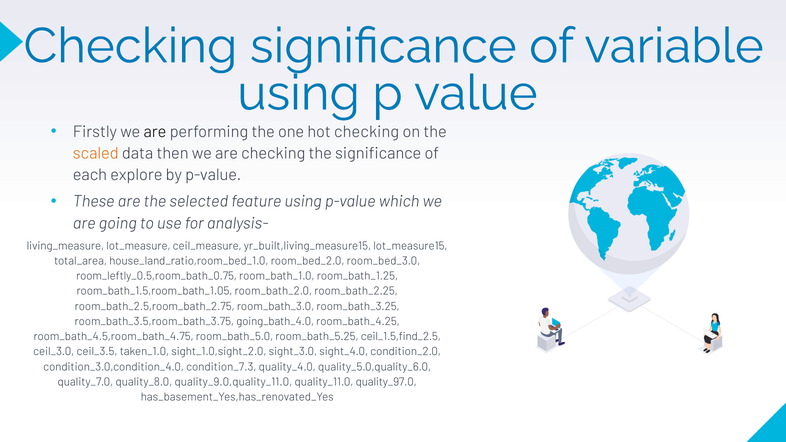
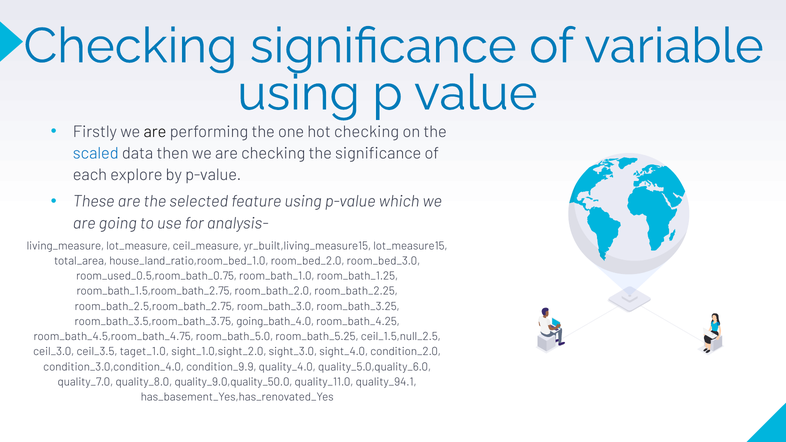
scaled colour: orange -> blue (96, 153)
room_leftly_0.5,room_bath_0.75: room_leftly_0.5,room_bath_0.75 -> room_used_0.5,room_bath_0.75 (157, 276)
room_bath_1.5,room_bath_1.05: room_bath_1.5,room_bath_1.05 -> room_bath_1.5,room_bath_2.75 (154, 291)
ceil_1.5,find_2.5: ceil_1.5,find_2.5 -> ceil_1.5,null_2.5 (401, 337)
taken_1.0: taken_1.0 -> taget_1.0 (144, 352)
condition_7.3: condition_7.3 -> condition_9.9 (221, 367)
quality_9.0,quality_11.0: quality_9.0,quality_11.0 -> quality_9.0,quality_50.0 (233, 382)
quality_97.0: quality_97.0 -> quality_94.1 (386, 382)
